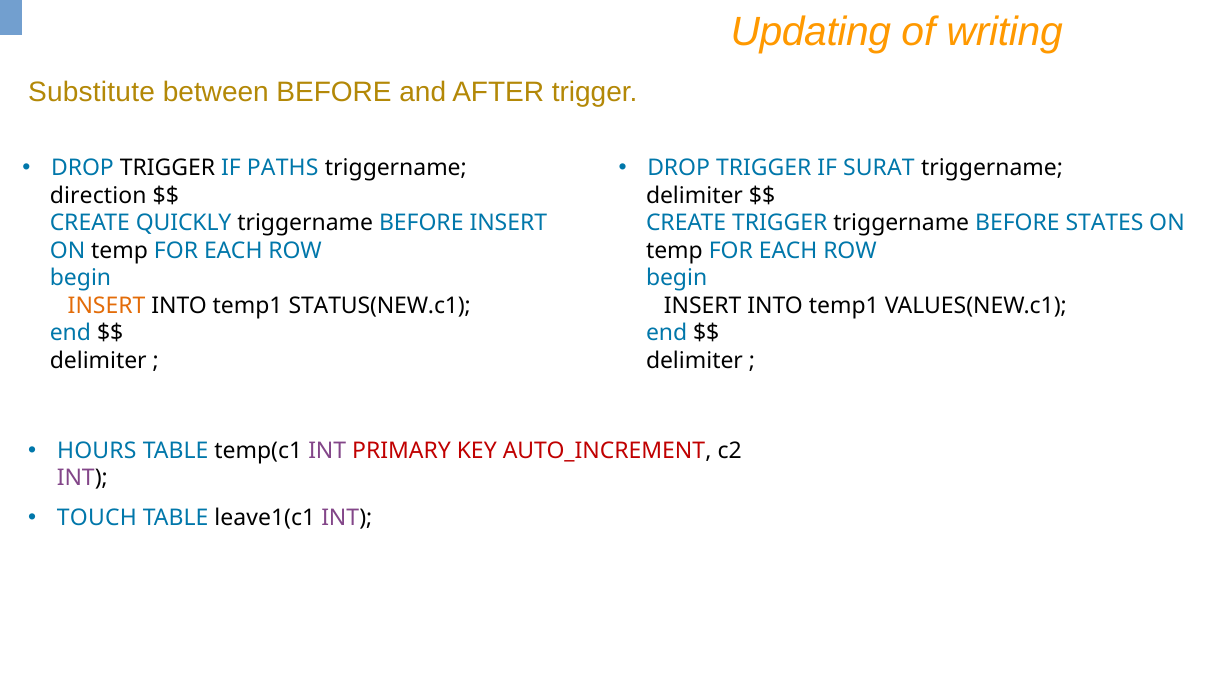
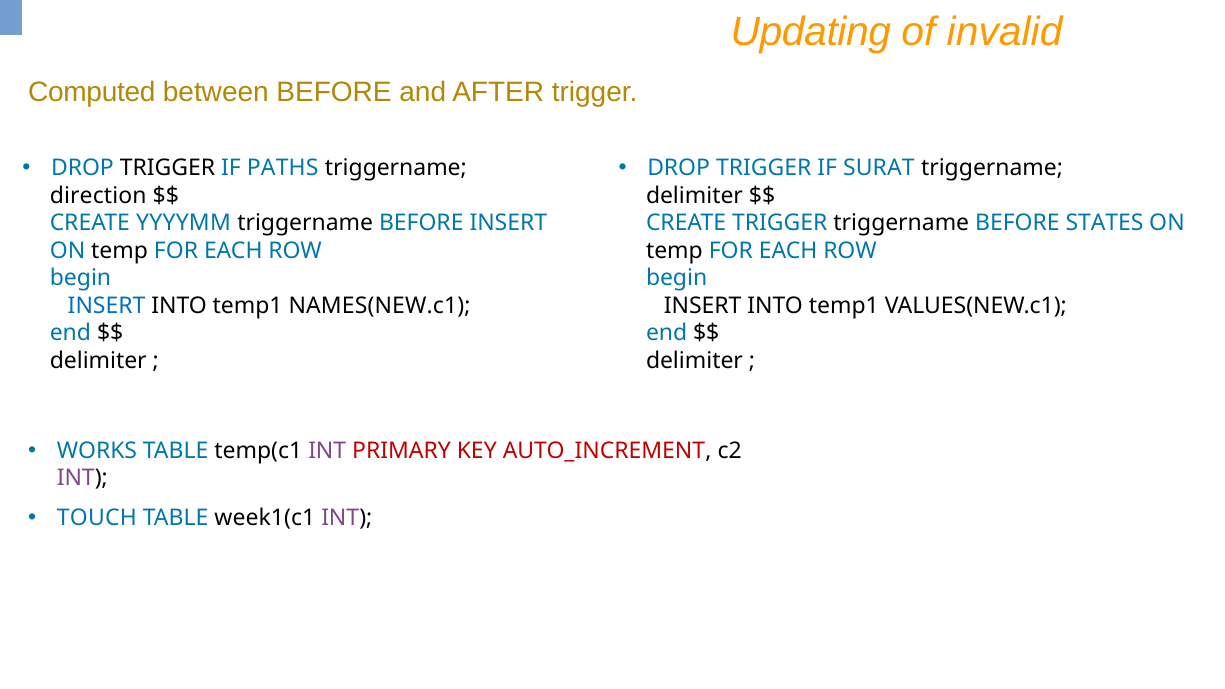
writing: writing -> invalid (1005, 32)
Substitute: Substitute -> Computed (92, 92)
QUICKLY: QUICKLY -> YYYYMM (183, 223)
INSERT colour: orange -> blue (107, 306)
STATUS(NEW.c1: STATUS(NEW.c1 -> NAMES(NEW.c1 (380, 306)
HOURS: HOURS -> WORKS (97, 451)
leave1(c1: leave1(c1 -> week1(c1 (265, 518)
